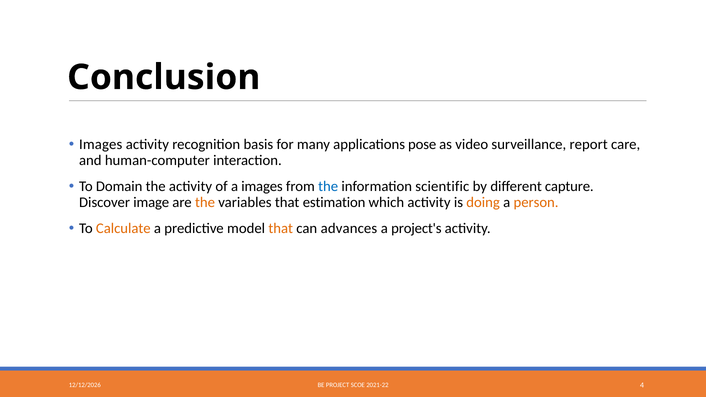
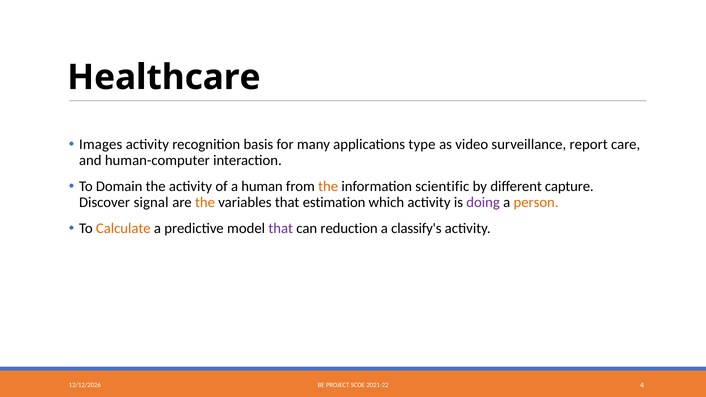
Conclusion: Conclusion -> Healthcare (164, 77)
pose: pose -> type (422, 144)
a images: images -> human (262, 187)
the colour: blue -> orange (328, 187)
image: image -> signal (151, 202)
doing colour: orange -> purple (483, 202)
that colour: orange -> purple (281, 229)
advances: advances -> reduction (349, 229)
project's: project's -> classify's (416, 229)
